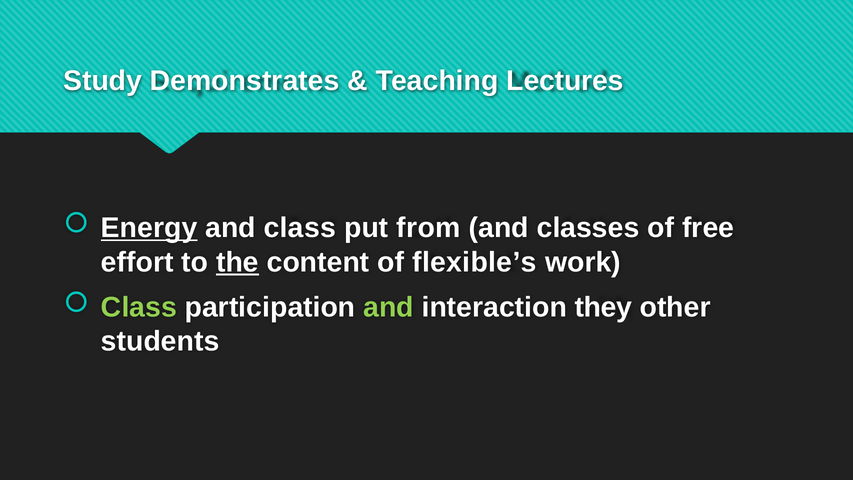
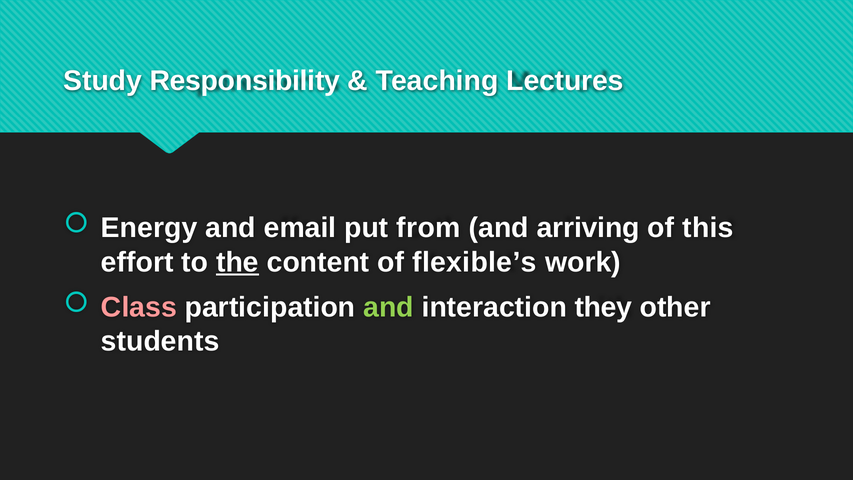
Demonstrates: Demonstrates -> Responsibility (245, 81)
Energy underline: present -> none (149, 228)
and class: class -> email (300, 228)
classes: classes -> arriving (588, 228)
free: free -> this (708, 228)
Class colour: light green -> pink (139, 307)
